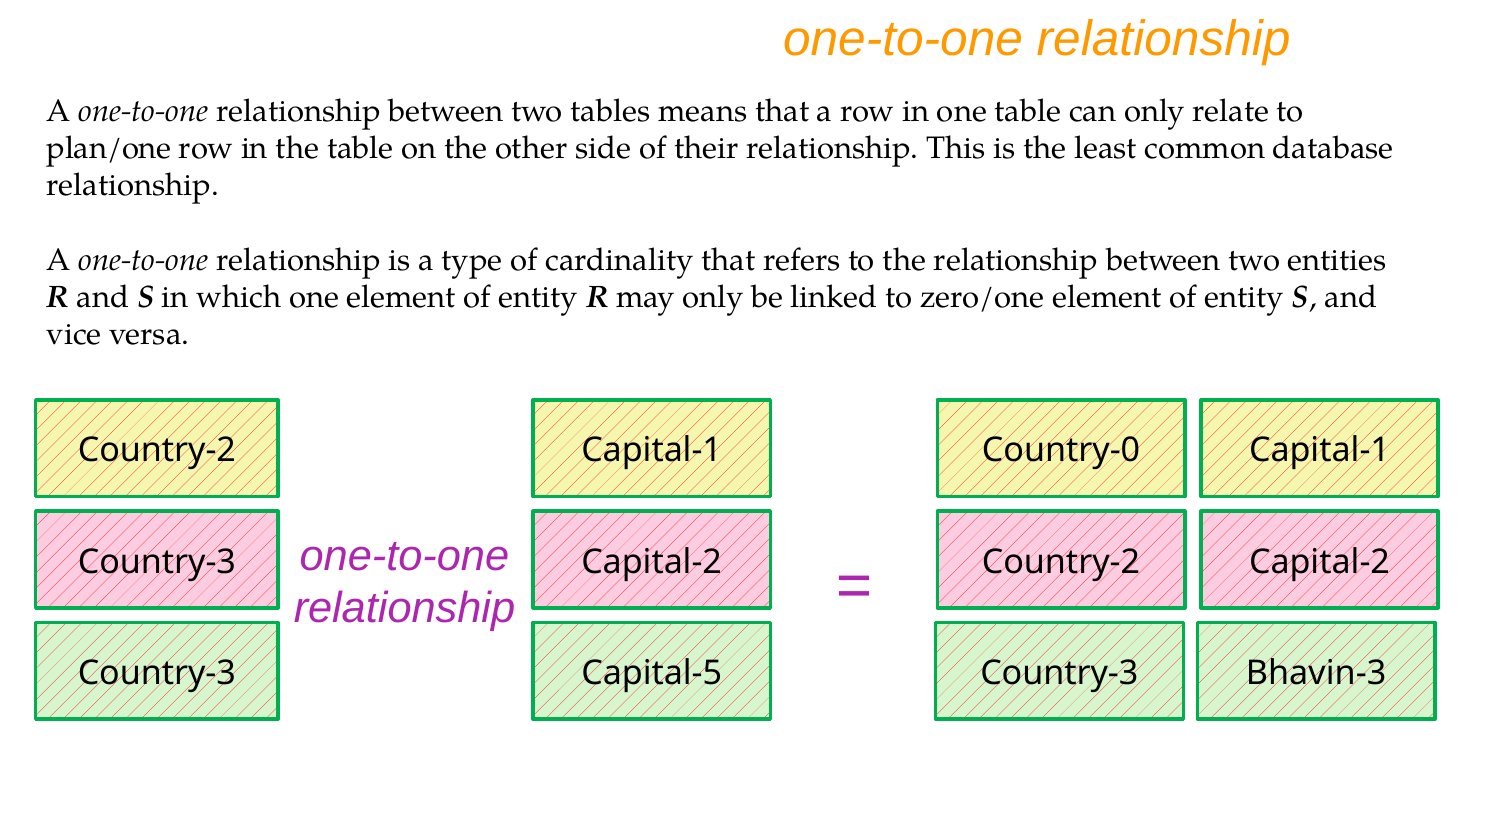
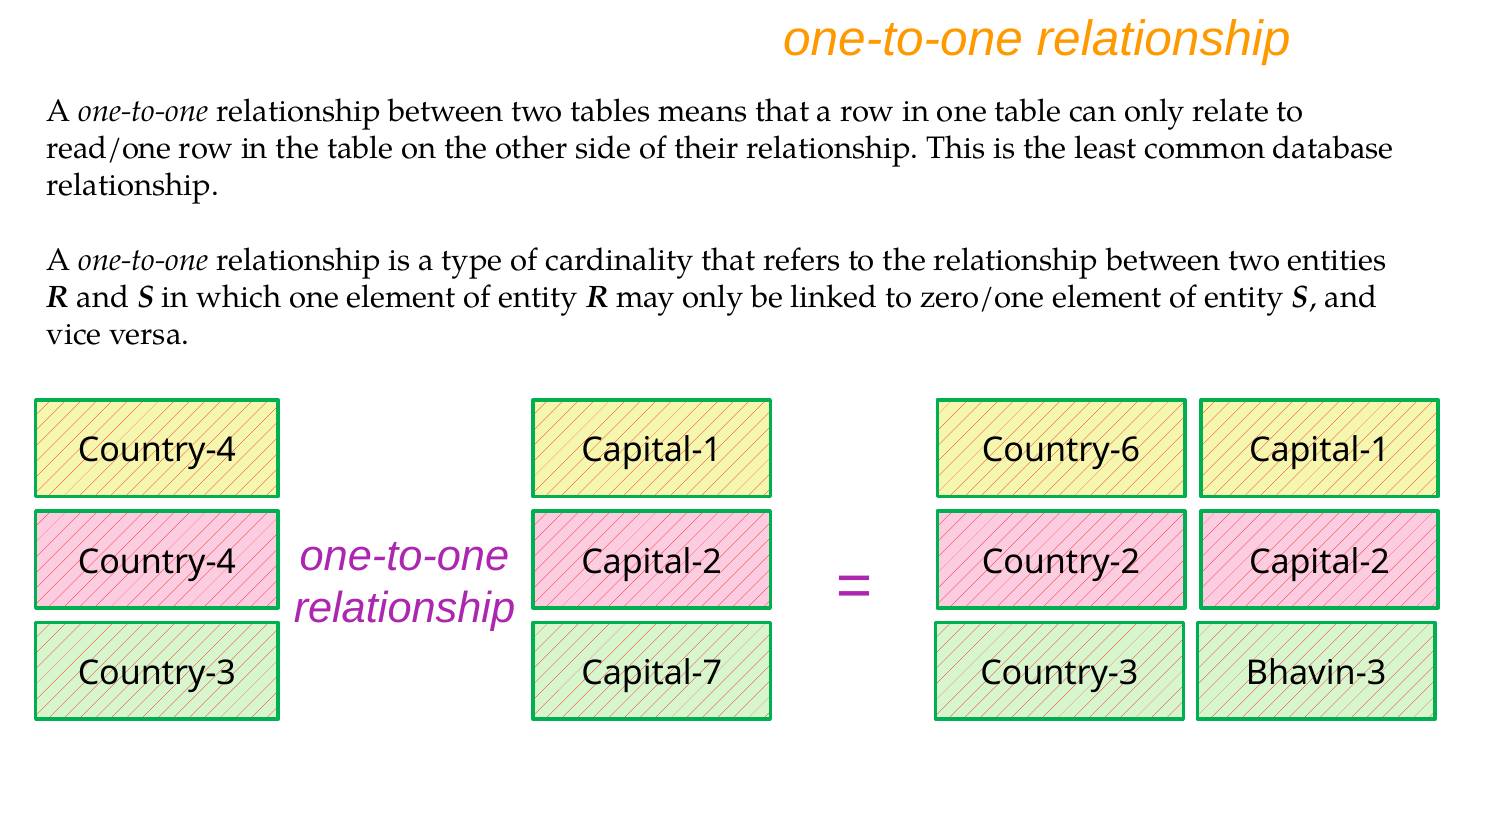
plan/one: plan/one -> read/one (109, 148)
Country-2: Country-2 -> Country-4 (157, 451)
Country-0: Country-0 -> Country-6 (1061, 451)
Country-3: Country-3 -> Country-4 (157, 562)
Capital-5: Capital-5 -> Capital-7 (652, 673)
